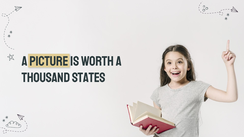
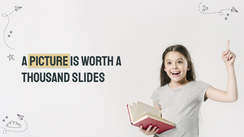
STATES: STATES -> SLIDES (89, 78)
